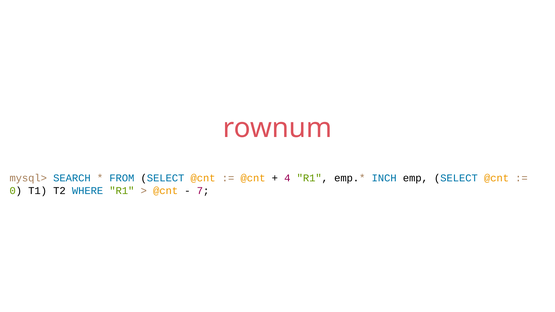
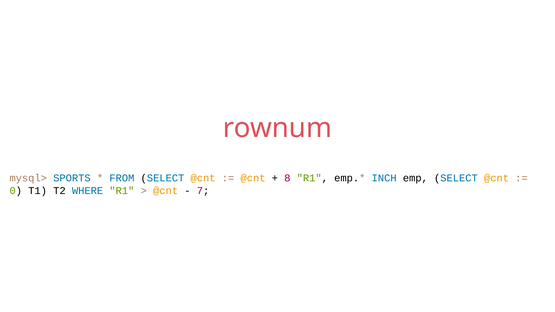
SEARCH: SEARCH -> SPORTS (72, 178)
4: 4 -> 8 (287, 178)
